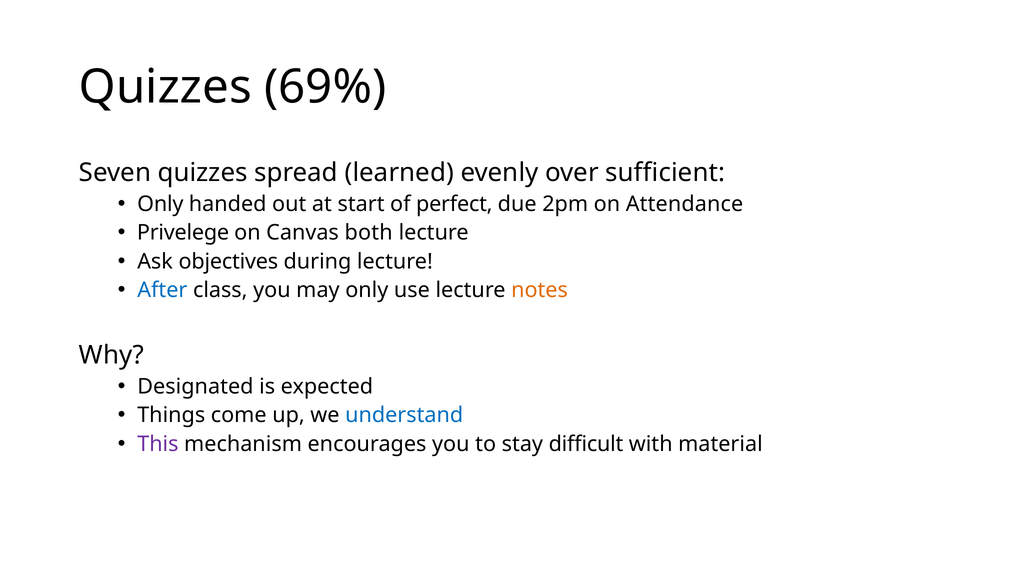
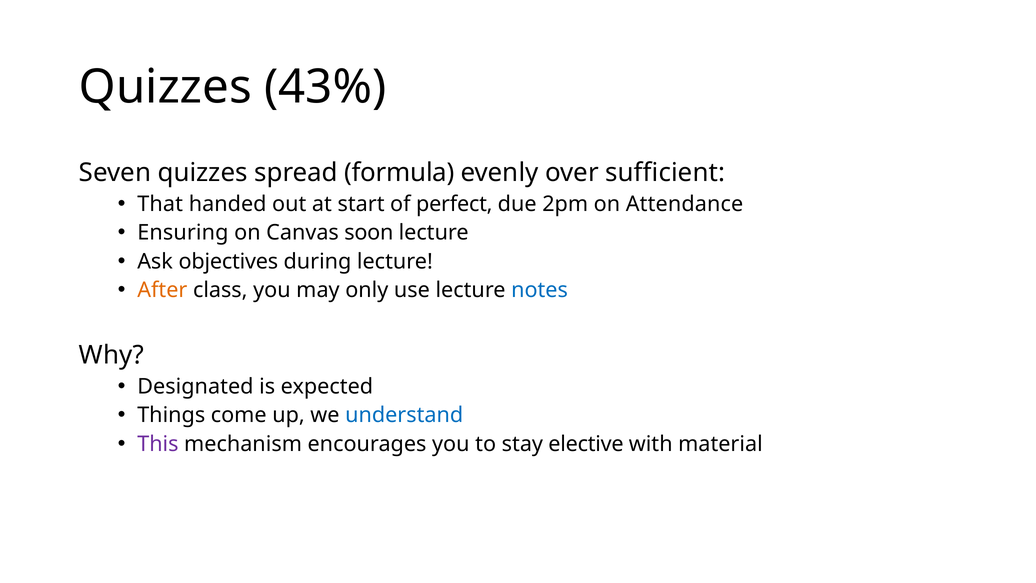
69%: 69% -> 43% (325, 87)
learned: learned -> formula (399, 173)
Only: Only -> That (160, 204)
Privelege: Privelege -> Ensuring (183, 233)
both: both -> soon (369, 233)
After colour: blue -> orange (162, 290)
notes colour: orange -> blue (540, 290)
difficult: difficult -> elective (586, 444)
